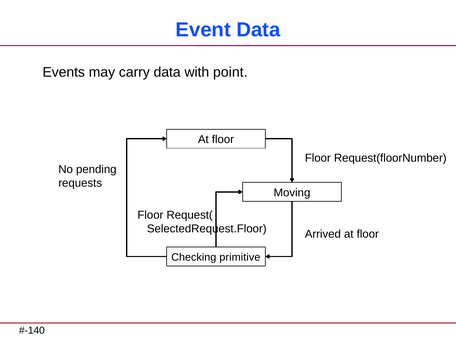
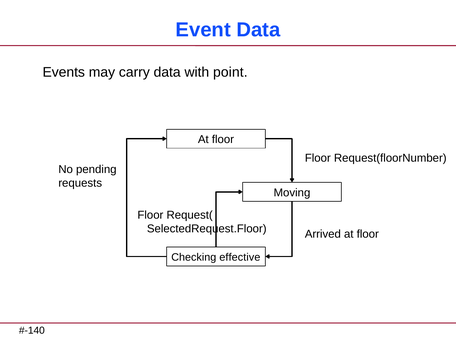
primitive: primitive -> effective (240, 257)
